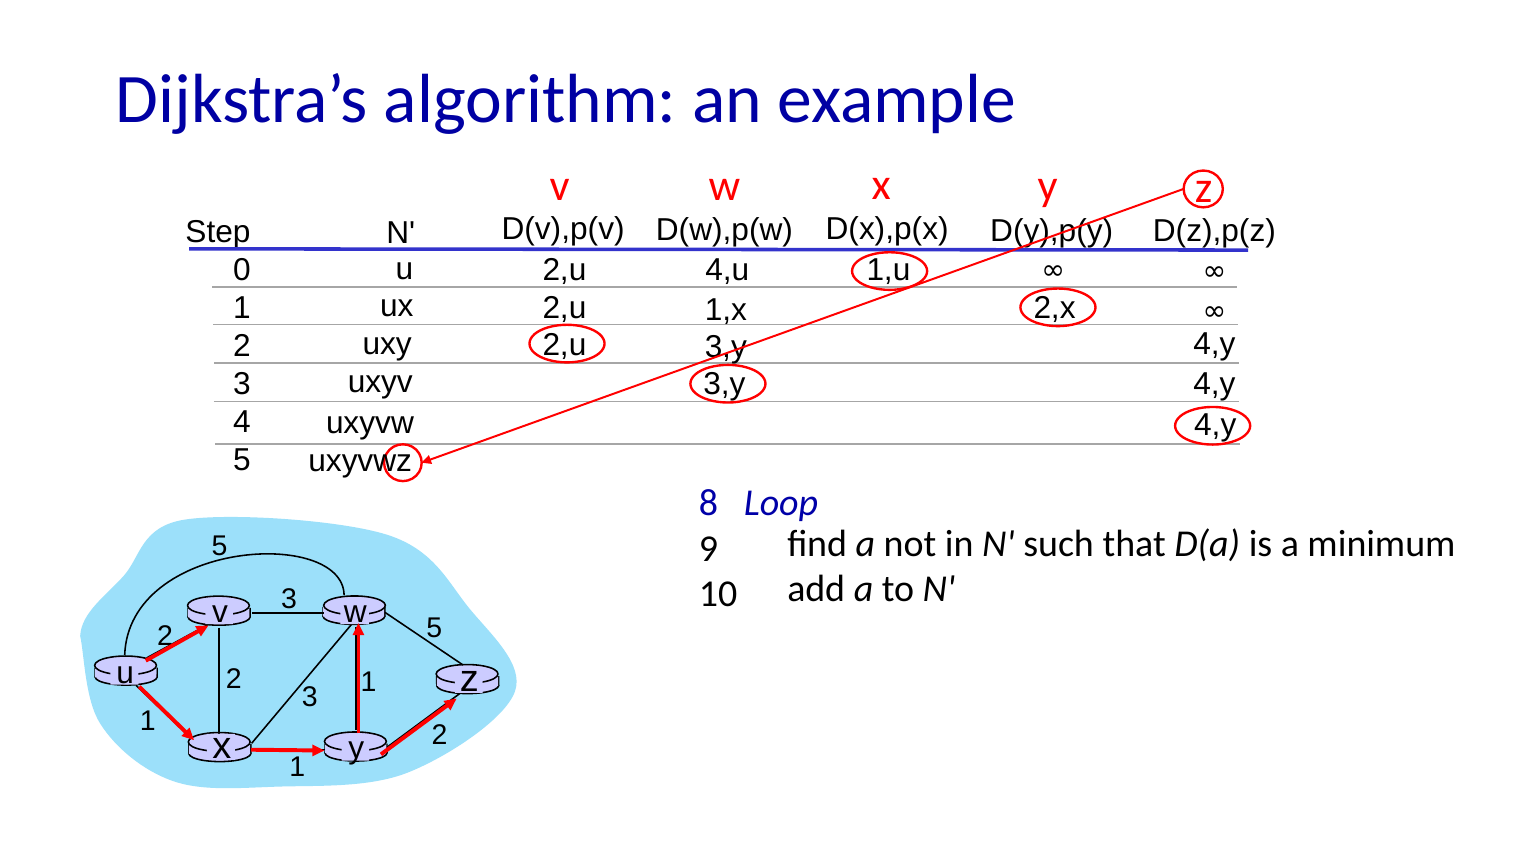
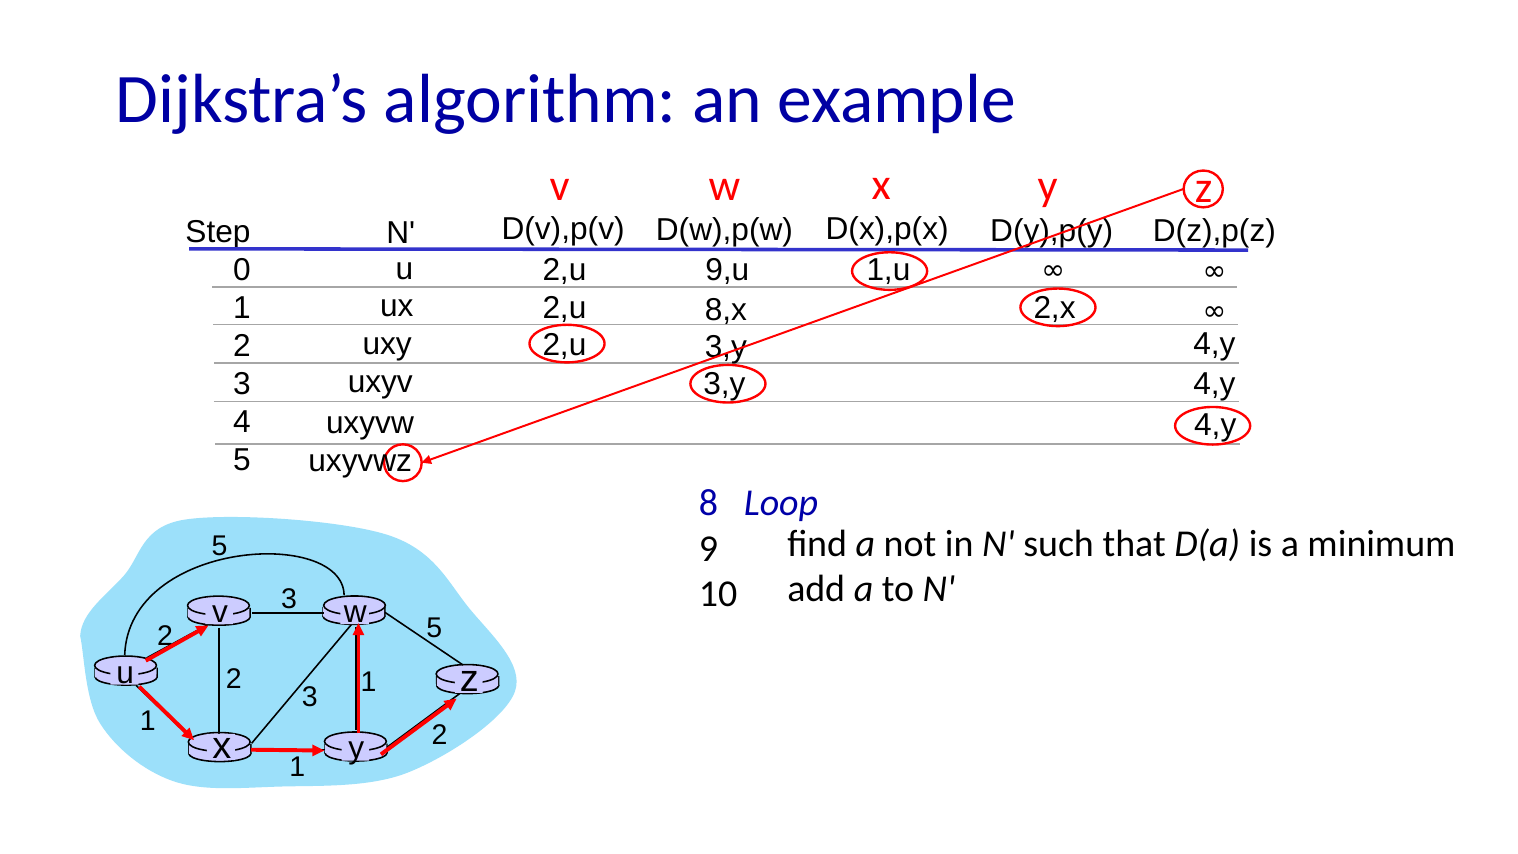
4,u: 4,u -> 9,u (727, 270)
1,x: 1,x -> 8,x (726, 310)
